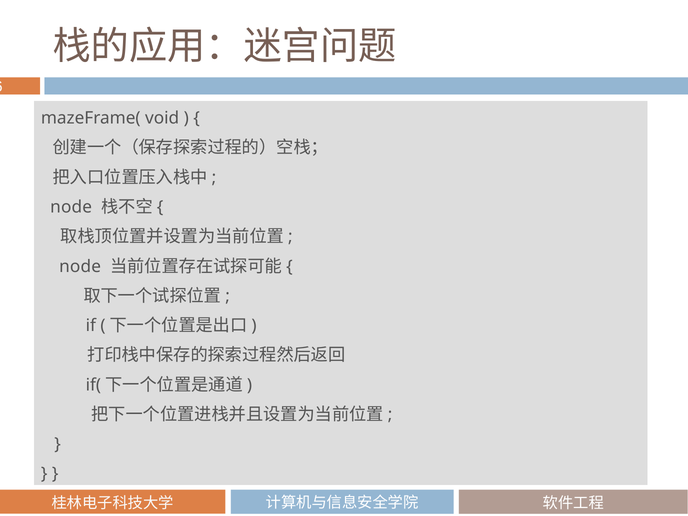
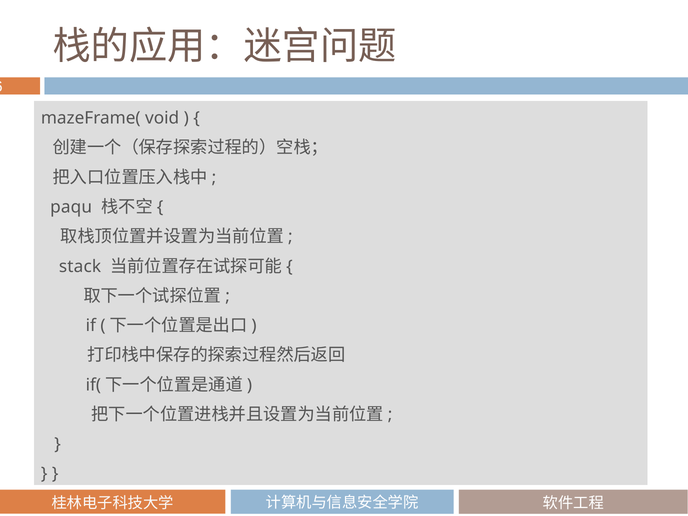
node: node -> paqu (71, 207)
node: node -> stack (80, 266)
